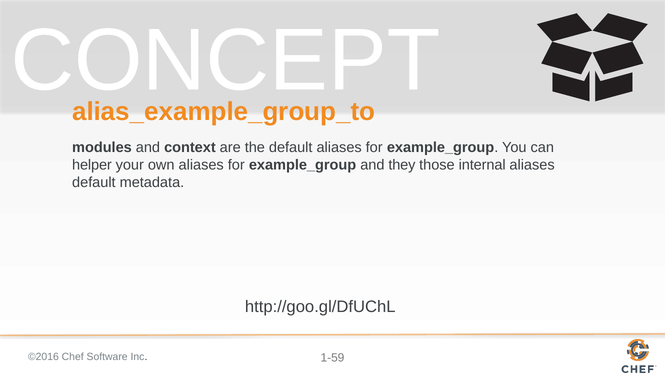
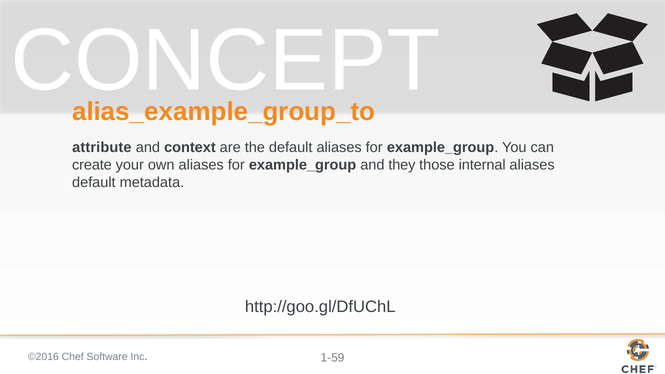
modules: modules -> attribute (102, 147)
helper: helper -> create (92, 165)
